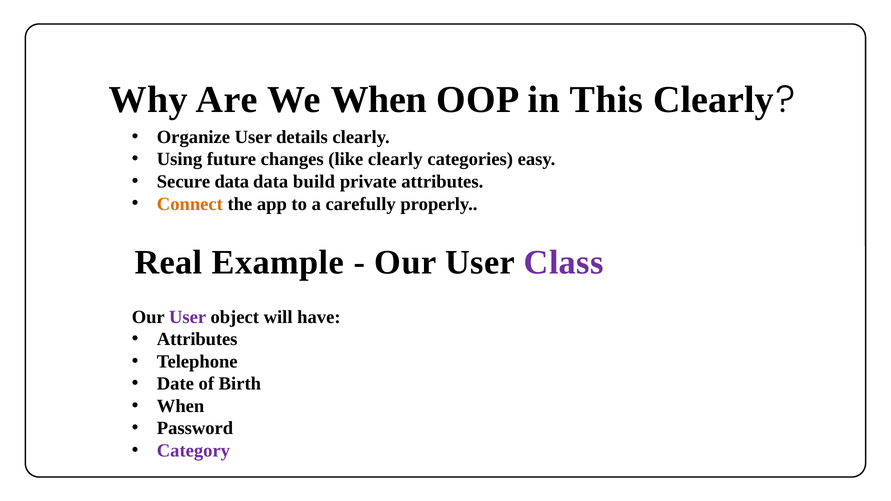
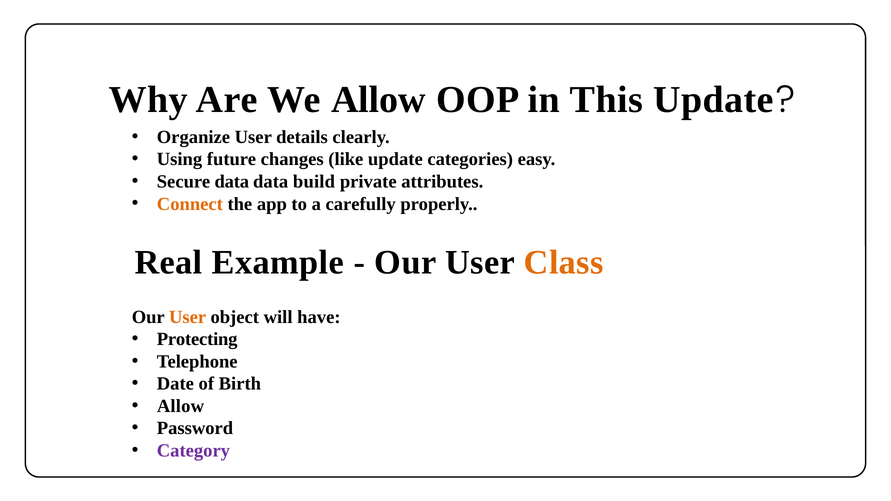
We When: When -> Allow (378, 100)
This Clearly: Clearly -> Update (713, 100)
like clearly: clearly -> update (395, 159)
Class colour: purple -> orange (564, 263)
User colour: purple -> orange (188, 317)
Attributes: Attributes -> Protecting (197, 339)
When: When -> Allow (180, 406)
